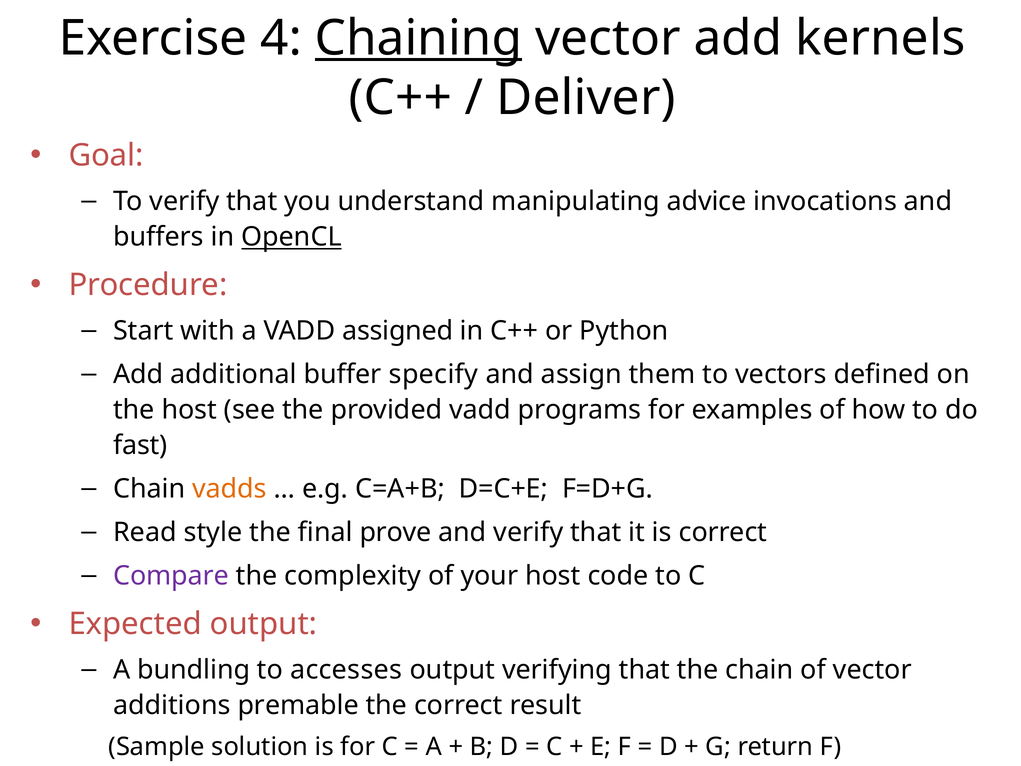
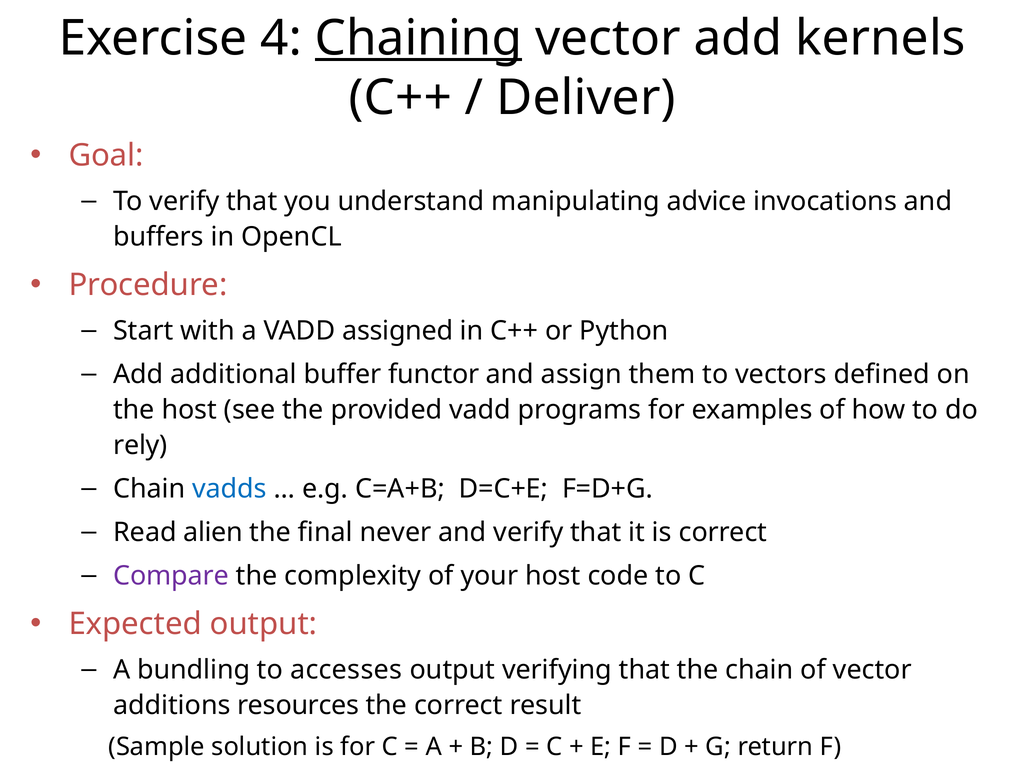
OpenCL underline: present -> none (291, 237)
specify: specify -> functor (434, 374)
fast: fast -> rely (140, 445)
vadds colour: orange -> blue (230, 489)
style: style -> alien (213, 532)
prove: prove -> never (395, 532)
premable: premable -> resources (298, 705)
